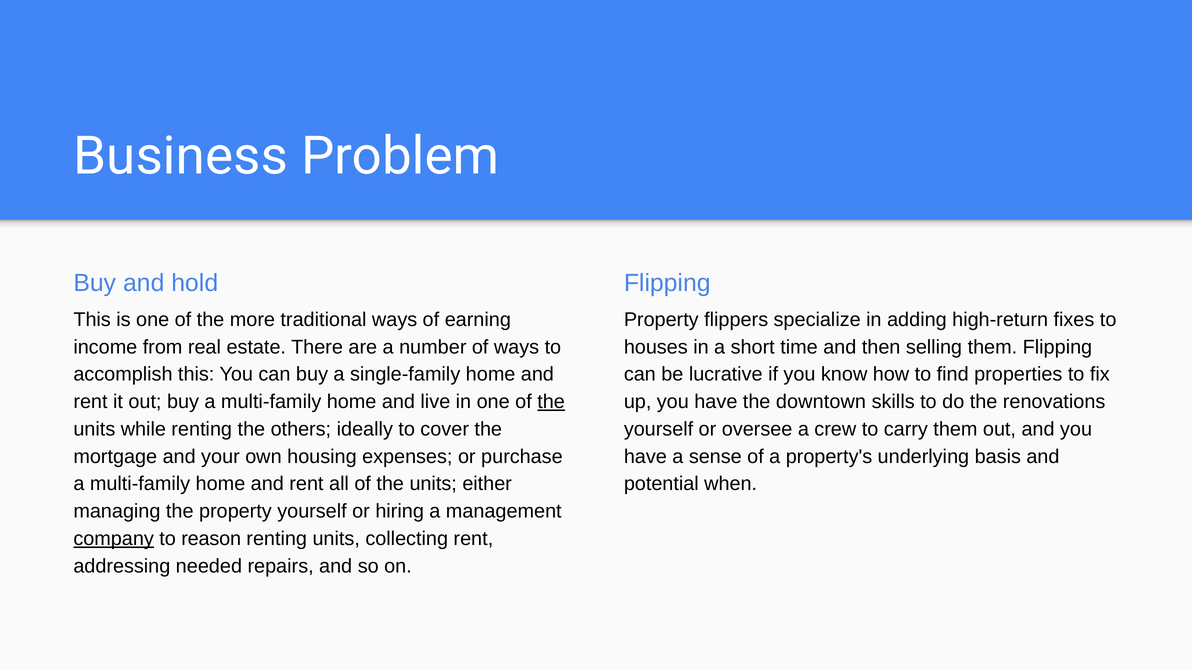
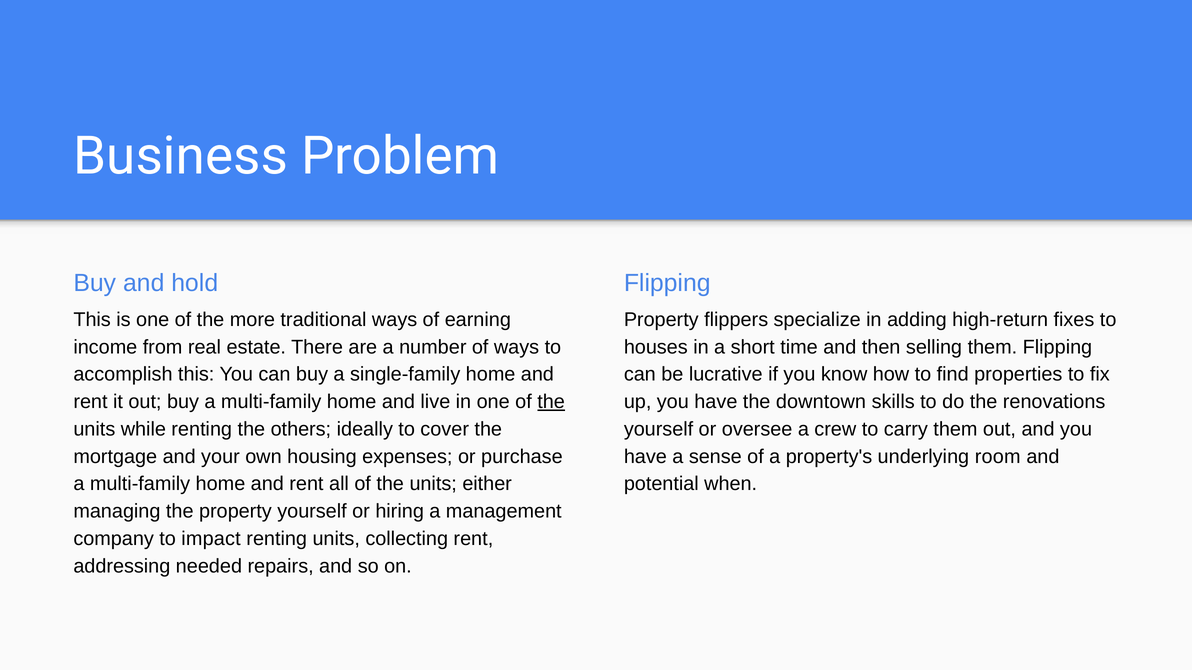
basis: basis -> room (998, 457)
company underline: present -> none (114, 539)
reason: reason -> impact (211, 539)
